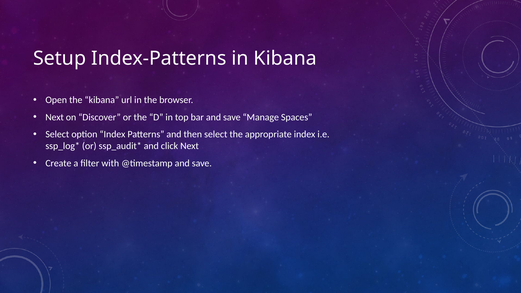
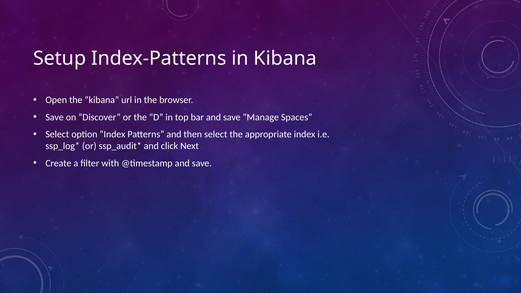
Next: Next -> Save (55, 117)
